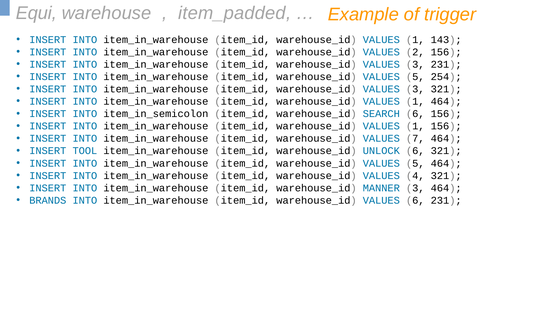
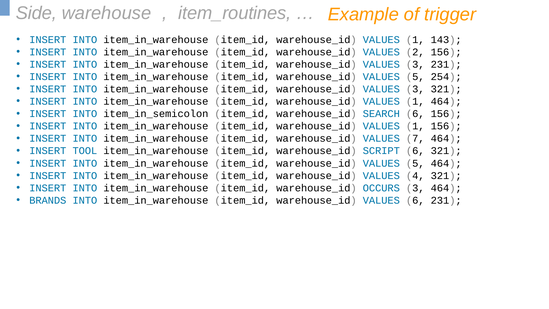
Equi: Equi -> Side (36, 13)
item_padded: item_padded -> item_routines (235, 13)
UNLOCK: UNLOCK -> SCRIPT (381, 151)
MANNER: MANNER -> OCCURS (381, 188)
